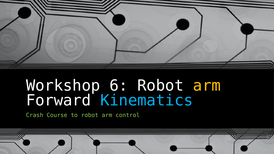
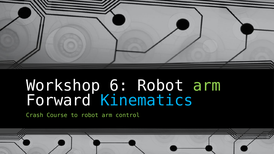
arm colour: yellow -> light green (207, 86)
